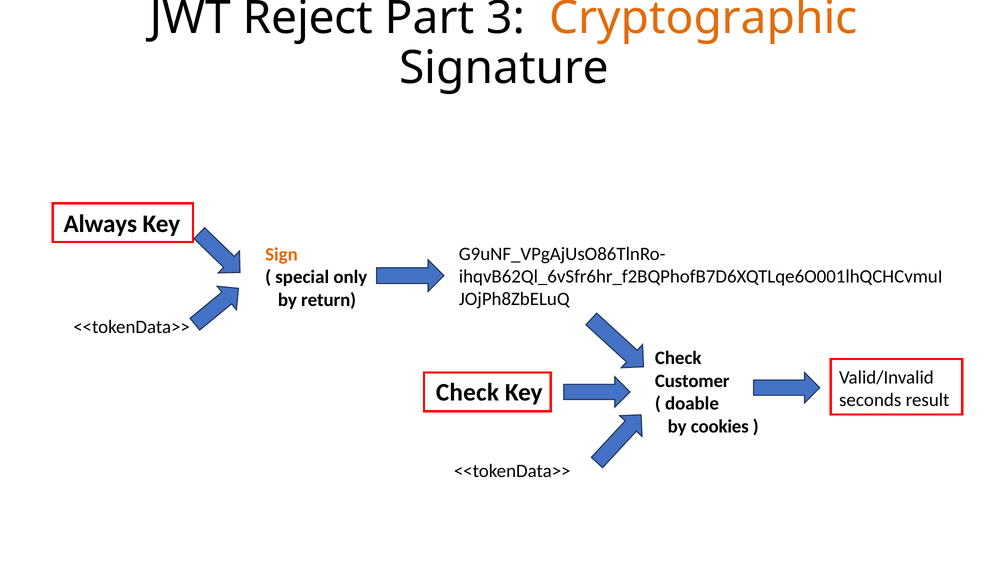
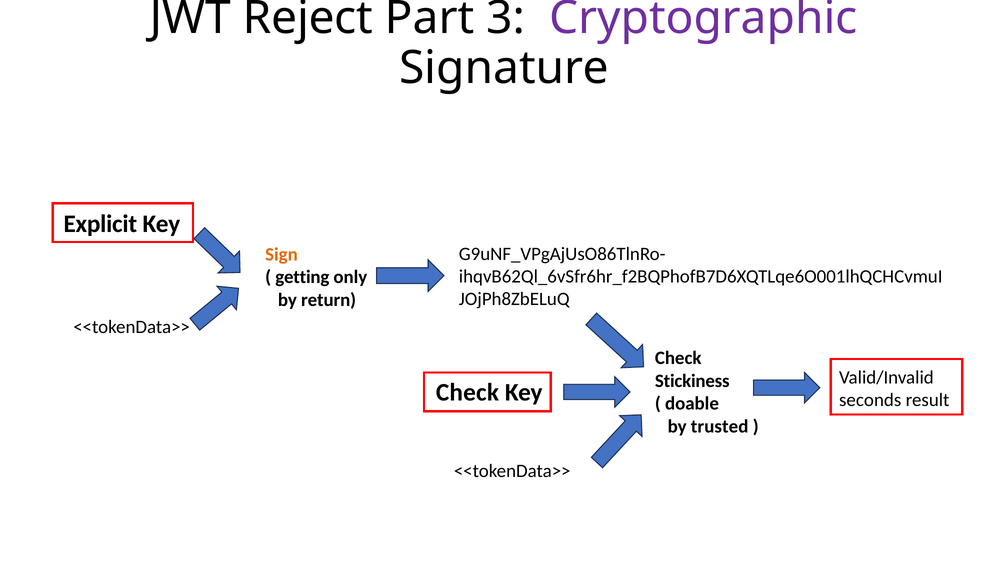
Cryptographic colour: orange -> purple (703, 18)
Always: Always -> Explicit (100, 224)
special: special -> getting (302, 277)
Customer: Customer -> Stickiness (692, 381)
cookies: cookies -> trusted (720, 426)
